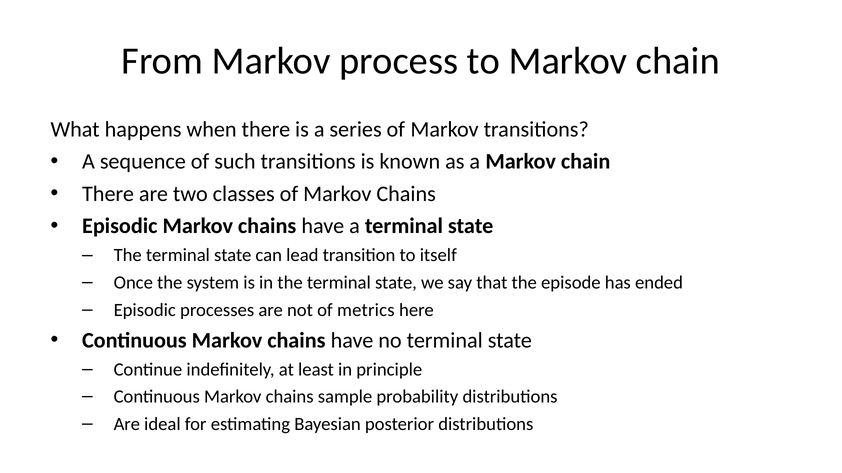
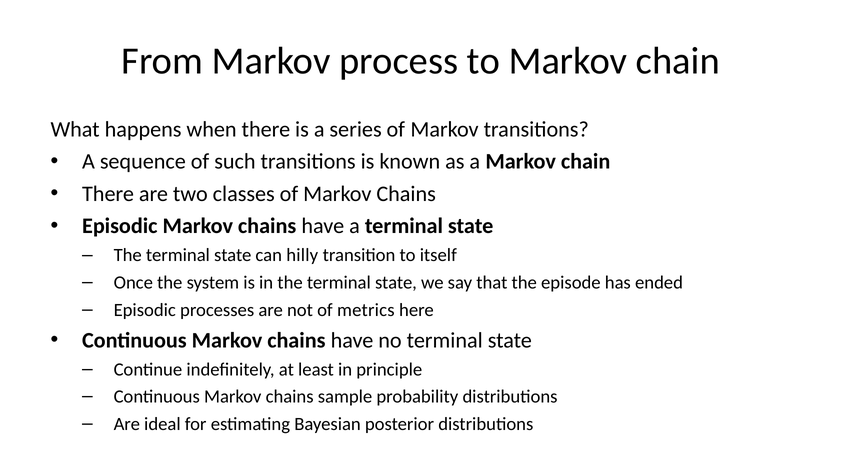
lead: lead -> hilly (302, 256)
